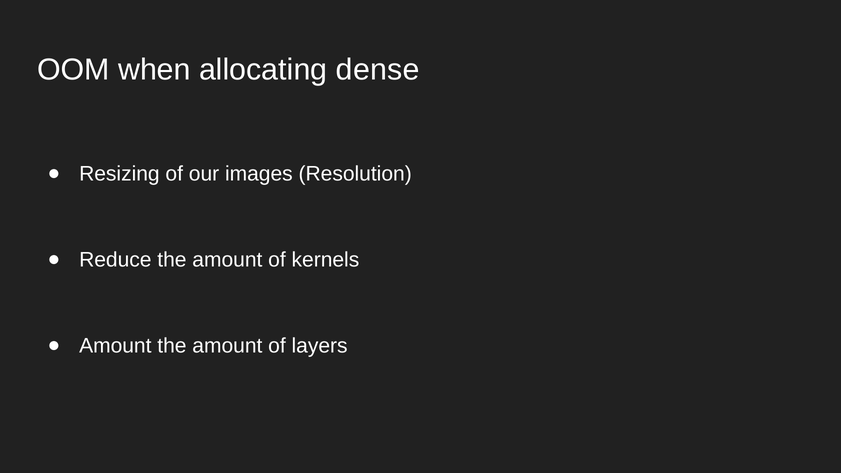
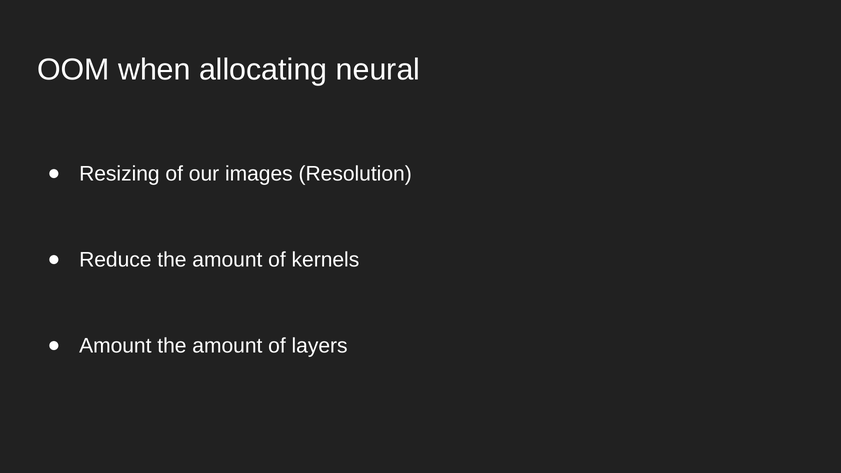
dense: dense -> neural (378, 70)
